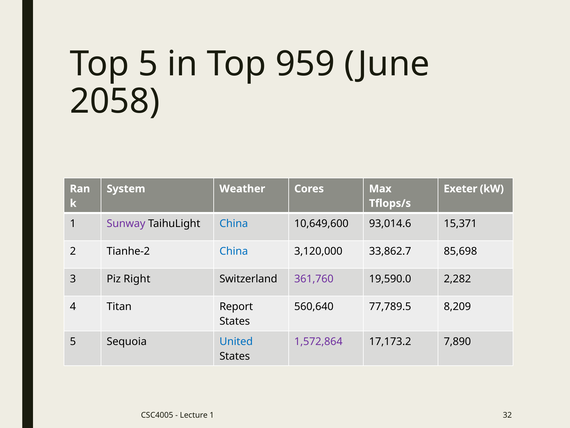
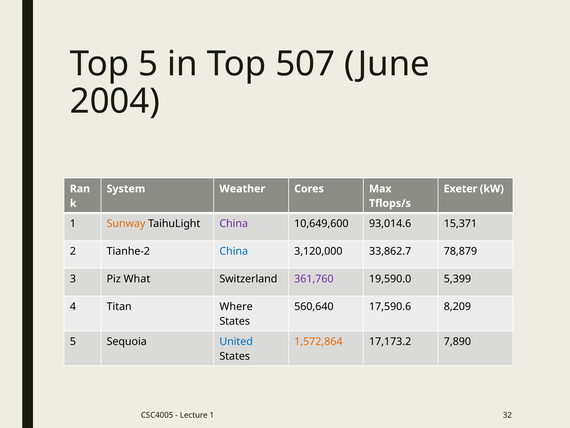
959: 959 -> 507 (305, 64)
2058: 2058 -> 2004 (115, 101)
Sunway colour: purple -> orange (126, 223)
China colour: blue -> purple (234, 223)
85,698: 85,698 -> 78,879 (460, 251)
Right: Right -> What (137, 279)
2,282: 2,282 -> 5,399 (457, 279)
Report: Report -> Where (236, 306)
77,789.5: 77,789.5 -> 17,590.6 (390, 306)
1,572,864 colour: purple -> orange (318, 341)
